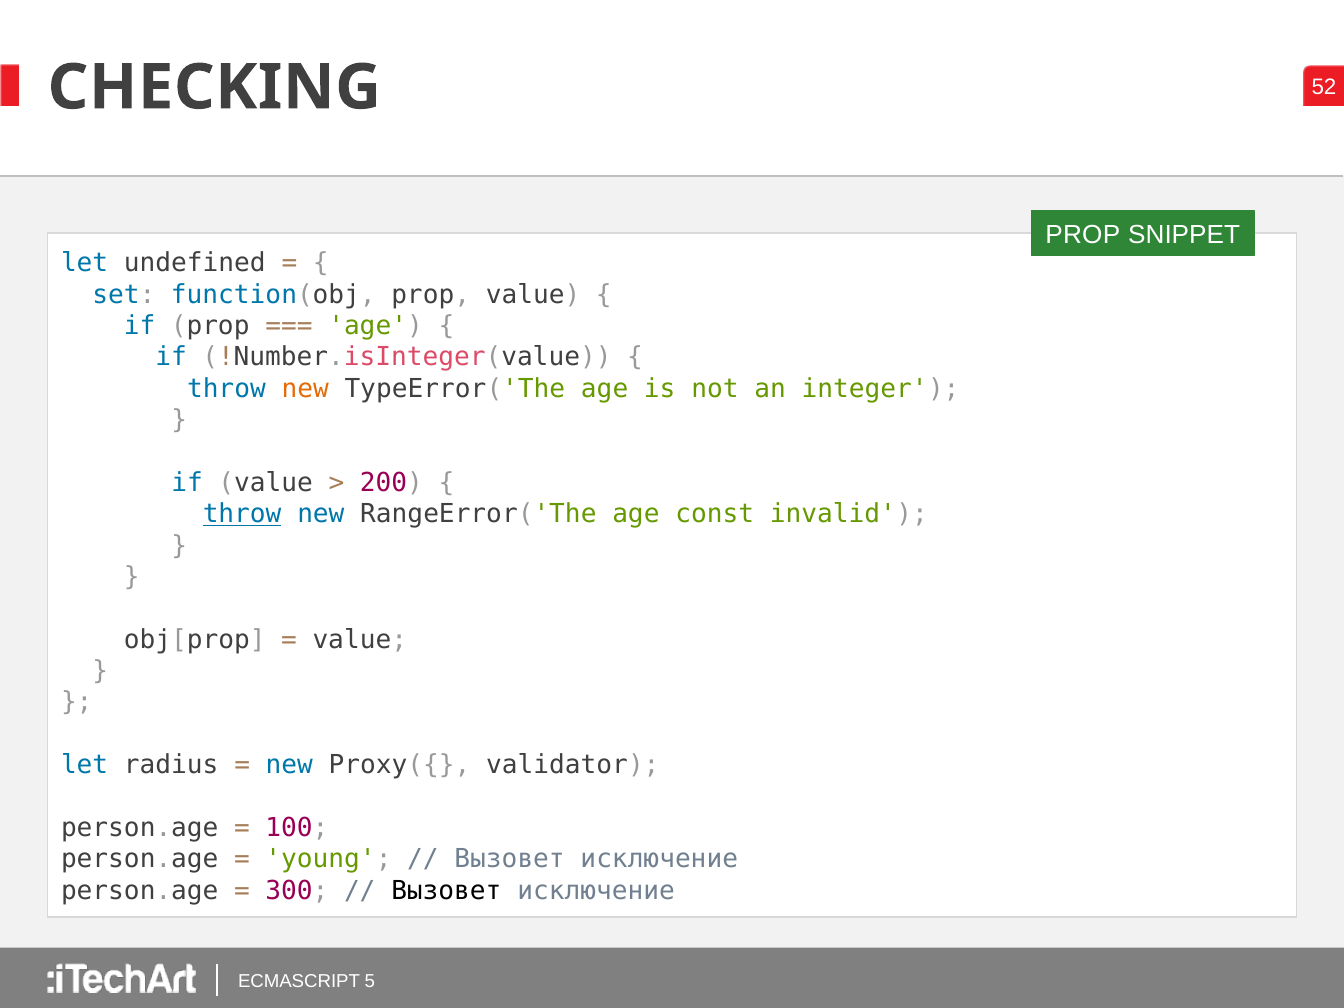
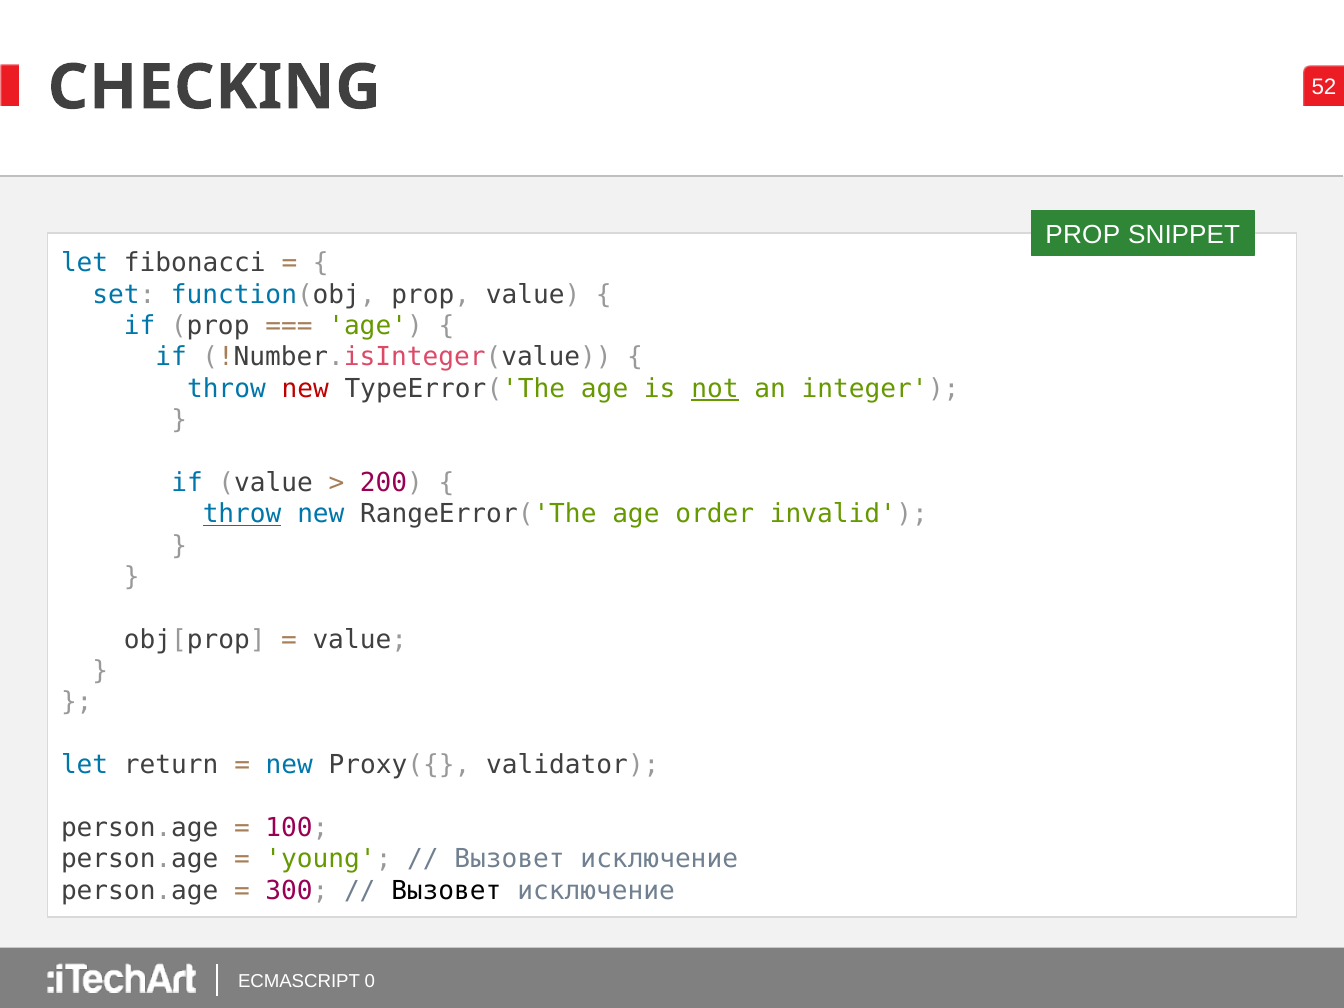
undefined: undefined -> fibonacci (195, 263)
new colour: orange -> red (305, 389)
not underline: none -> present (715, 389)
const: const -> order (715, 514)
radius: radius -> return (171, 765)
5: 5 -> 0 (370, 981)
